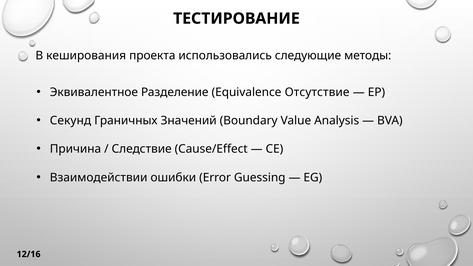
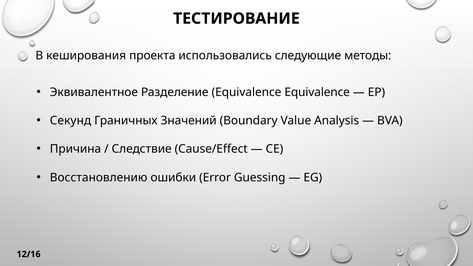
Equivalence Отсутствие: Отсутствие -> Equivalence (317, 92)
Взаимодействии: Взаимодействии -> Восстановлению (99, 177)
